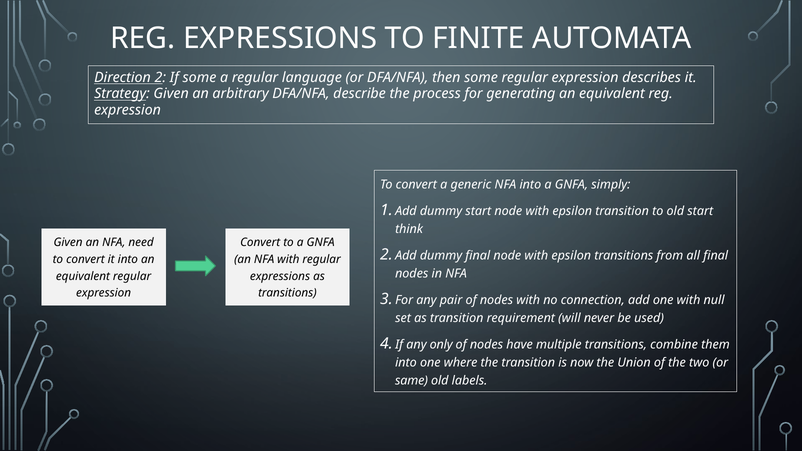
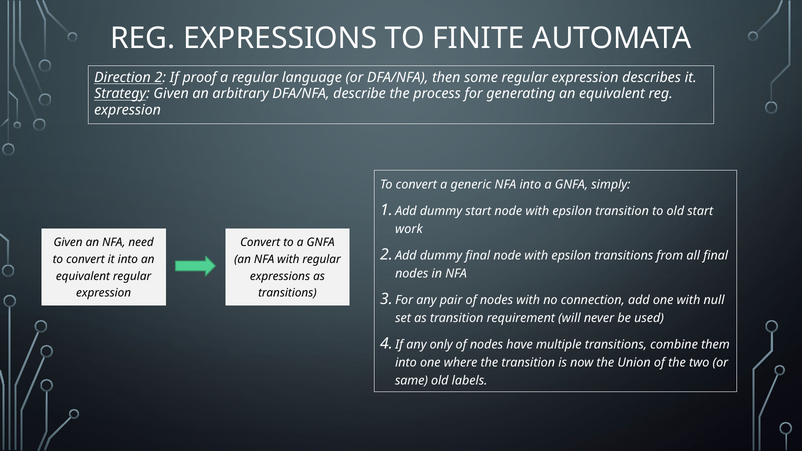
If some: some -> proof (200, 77)
think: think -> work (409, 229)
